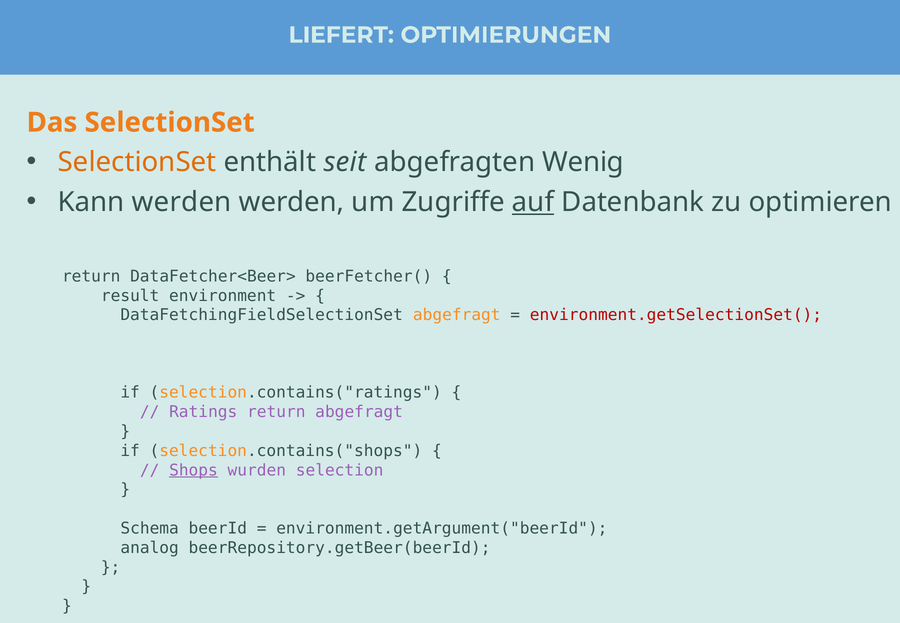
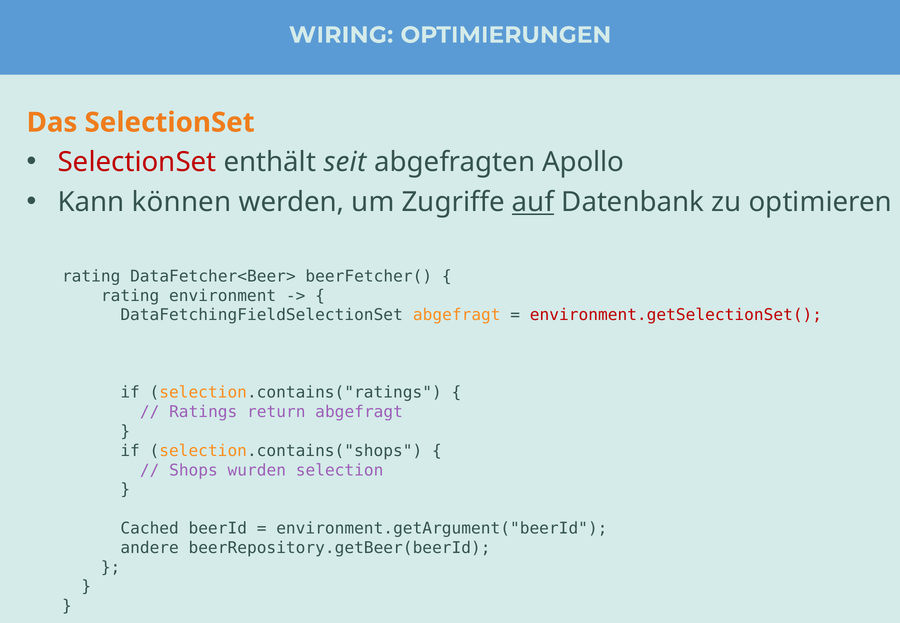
LIEFERT: LIEFERT -> WIRING (341, 35)
SelectionSet colour: orange -> red (137, 162)
Wenig: Wenig -> Apollo (583, 162)
Kann werden: werden -> können (182, 202)
return: return -> rating (91, 276)
result: result -> rating (130, 296)
Shops underline: present -> none (193, 470)
Schema: Schema -> Cached (150, 528)
analog: analog -> andere (150, 548)
